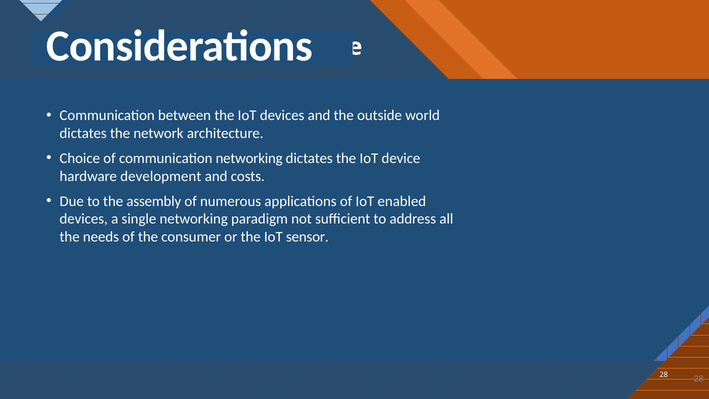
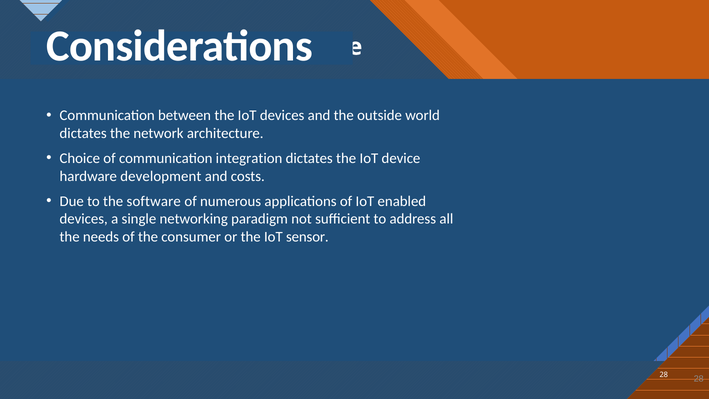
communication networking: networking -> integration (249, 158)
assembly: assembly -> software (154, 201)
